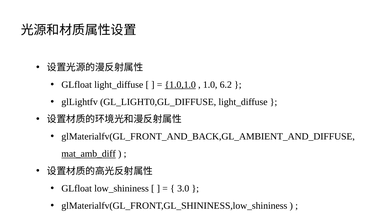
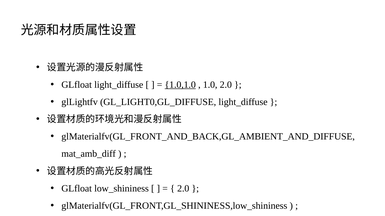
1.0 6.2: 6.2 -> 2.0 (226, 85)
mat_amb_diff underline: present -> none (89, 154)
3.0: 3.0 -> 2.0 (183, 189)
